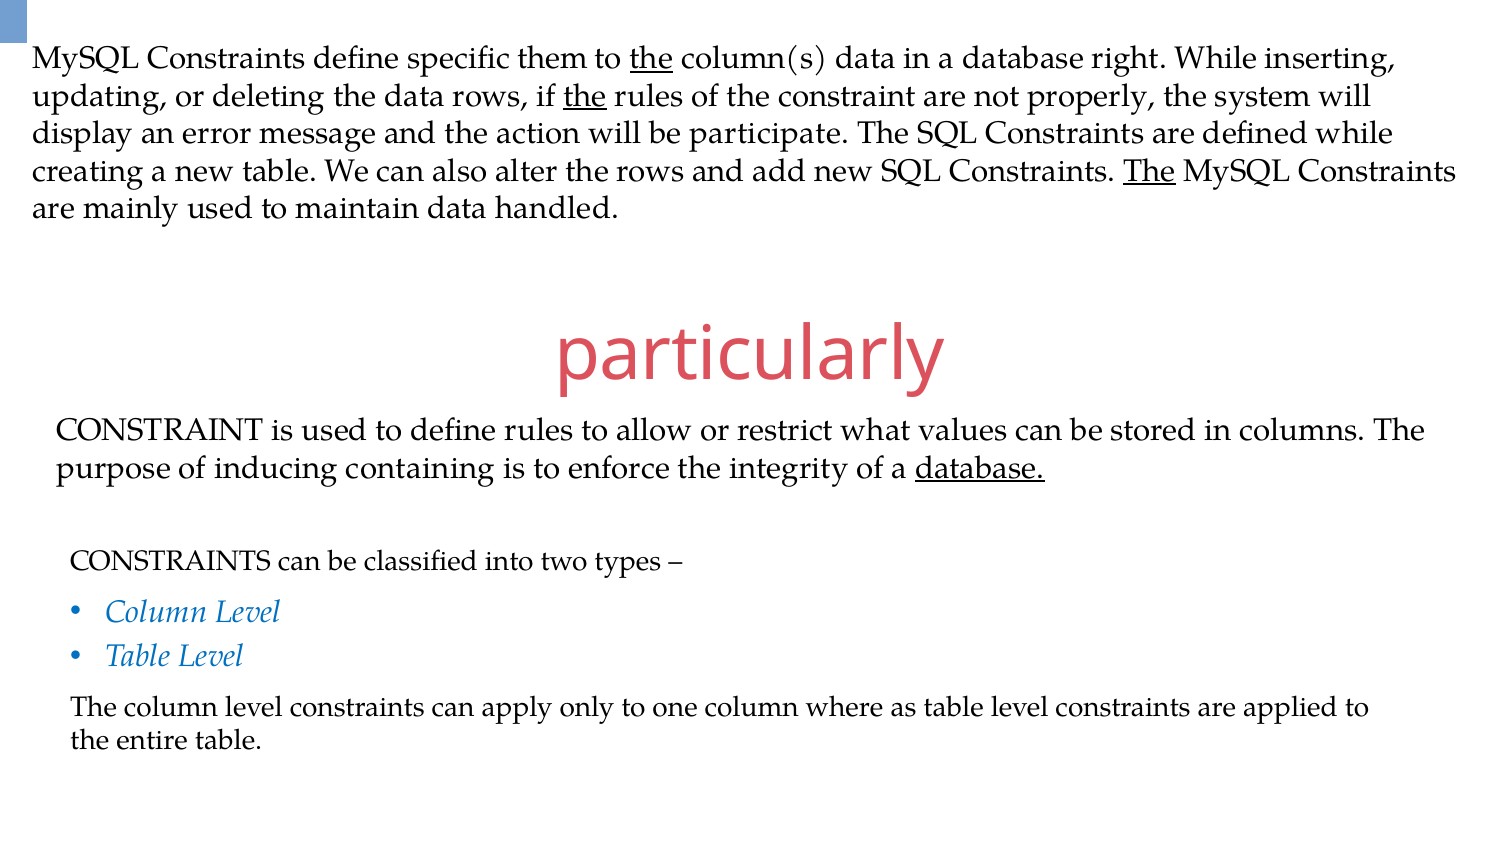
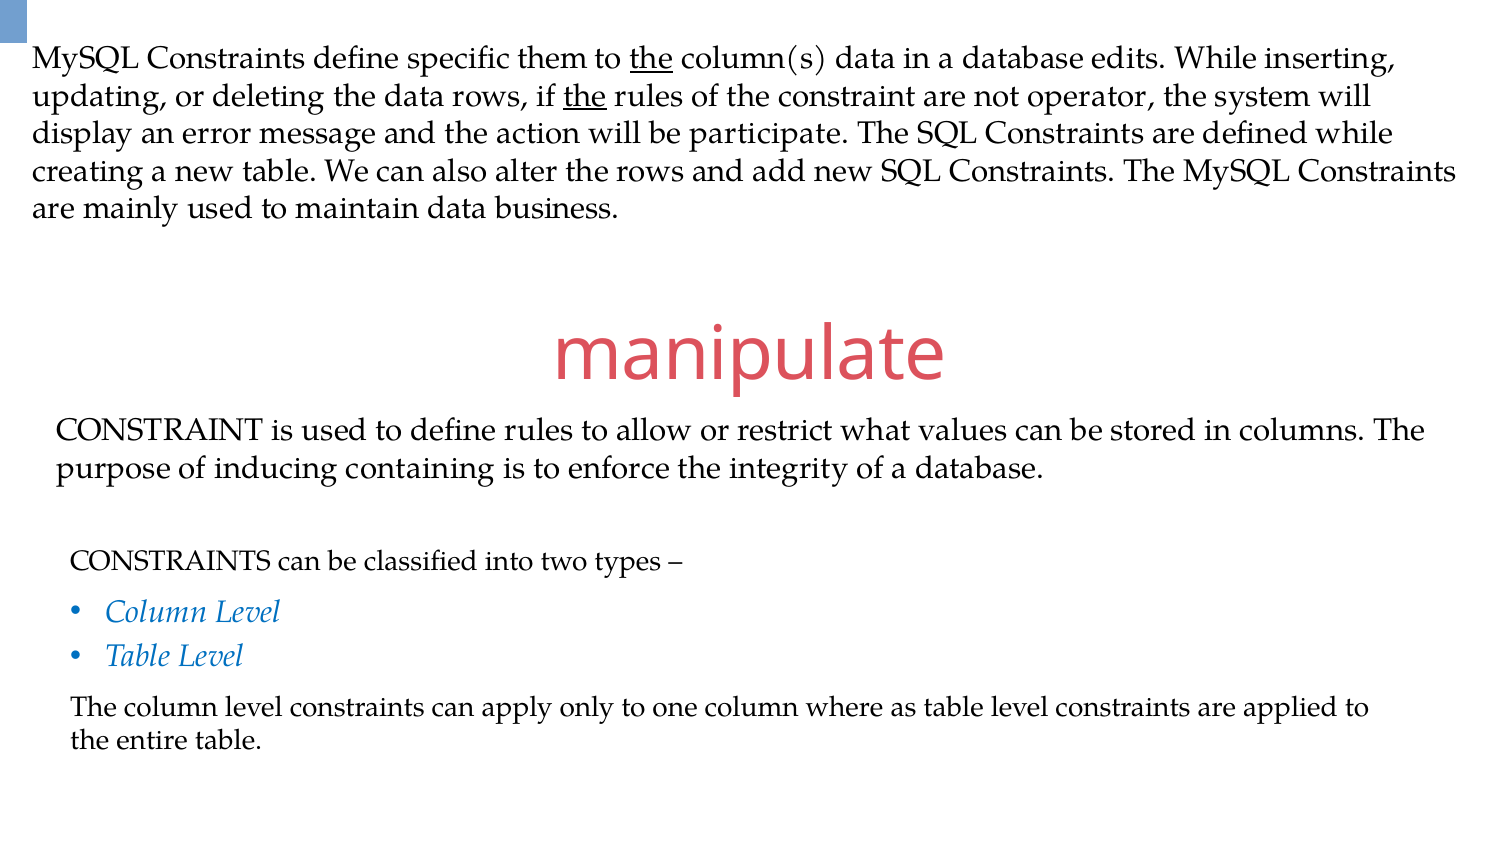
right: right -> edits (1129, 59)
properly: properly -> operator (1091, 96)
The underline: present -> none (1149, 171)
handled: handled -> business (558, 208)
particularly: particularly -> manipulate (750, 355)
database underline: present -> none (980, 468)
